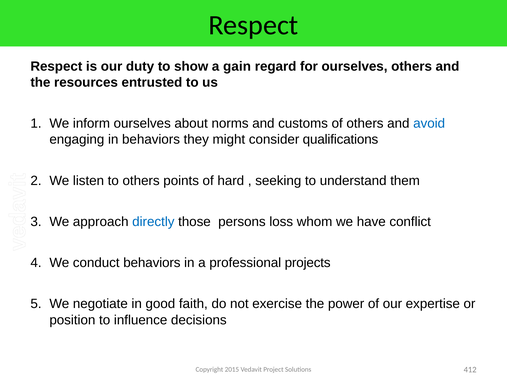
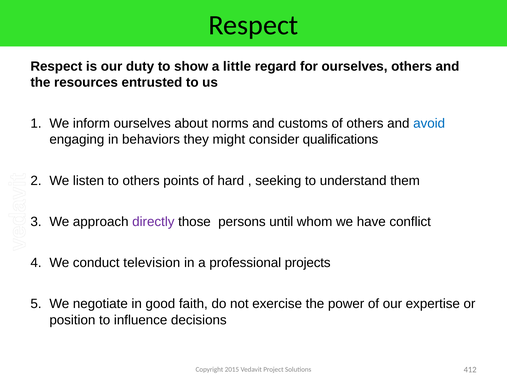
gain: gain -> little (237, 66)
directly colour: blue -> purple (153, 222)
loss: loss -> until (281, 222)
conduct behaviors: behaviors -> television (152, 263)
